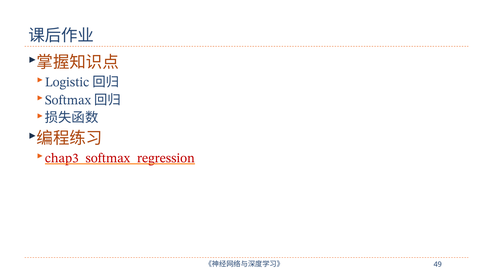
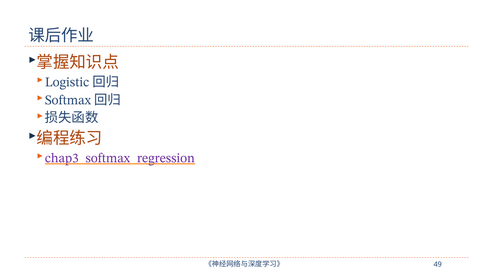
chap3_softmax_regression colour: red -> purple (120, 158)
